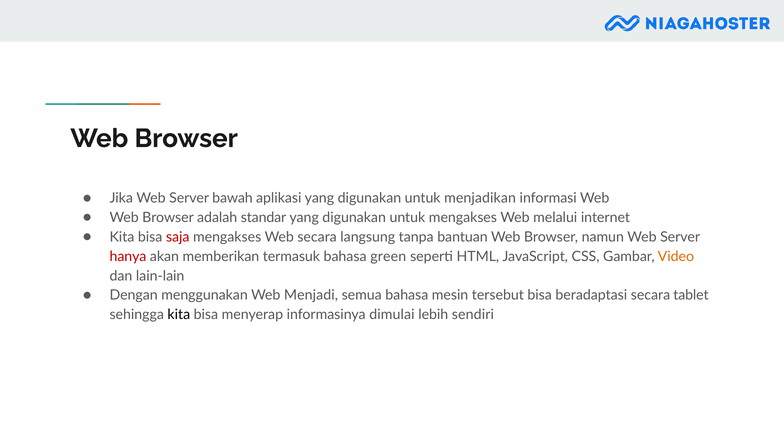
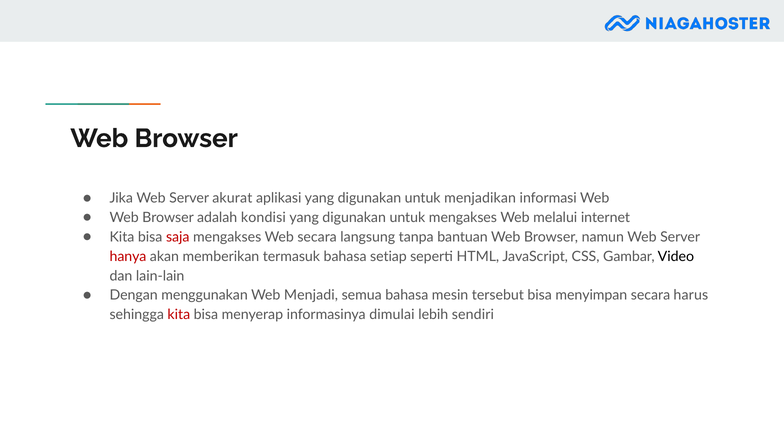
bawah: bawah -> akurat (232, 198)
standar: standar -> kondisi (263, 217)
green: green -> setiap (388, 256)
Video colour: orange -> black (676, 256)
beradaptasi: beradaptasi -> menyimpan (591, 295)
tablet: tablet -> harus (691, 295)
kita colour: black -> red (179, 315)
